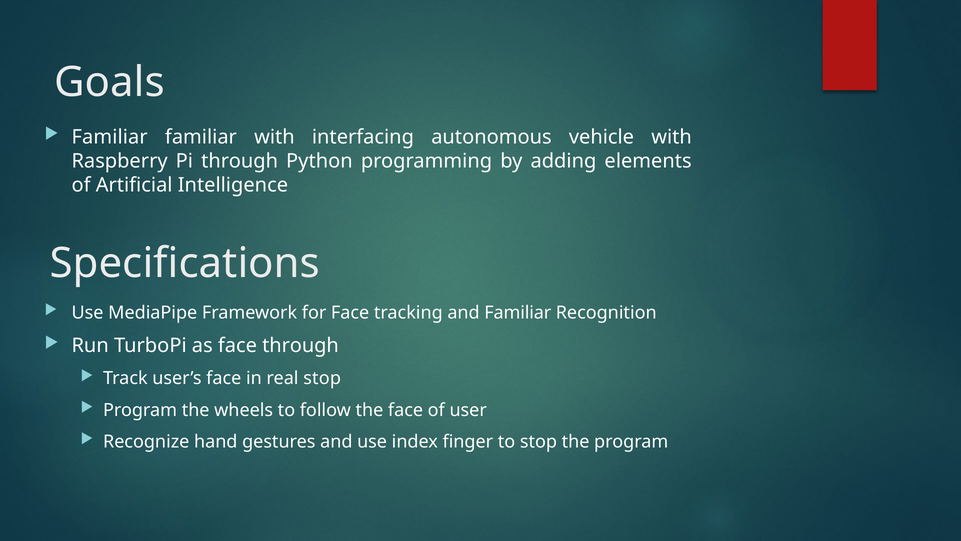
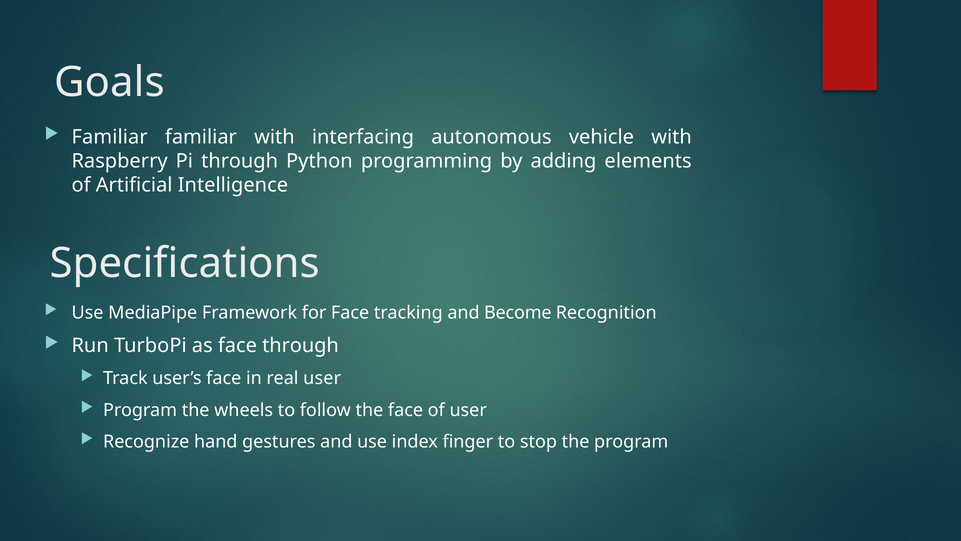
and Familiar: Familiar -> Become (518, 312)
real stop: stop -> user (322, 378)
